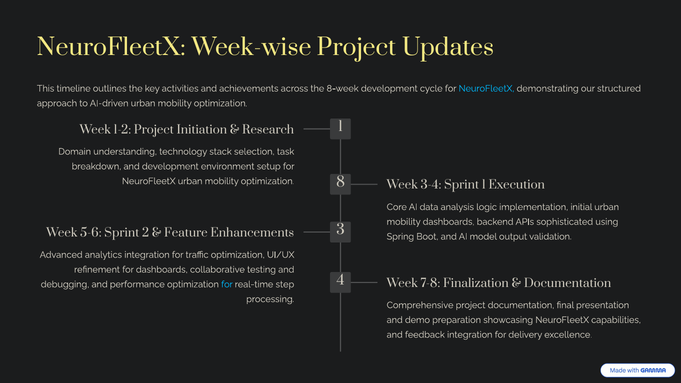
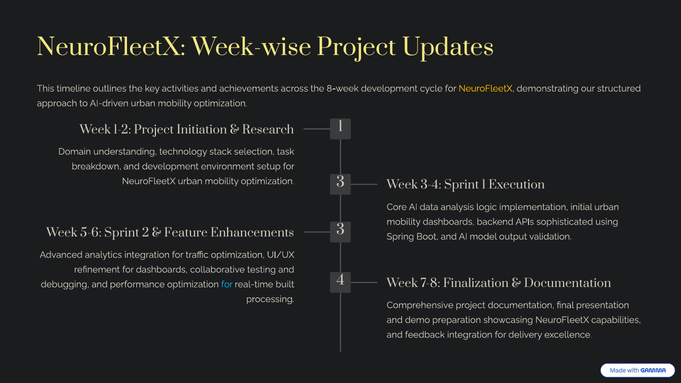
NeuroFleetX colour: light blue -> yellow (486, 89)
optimization 8: 8 -> 3 (341, 182)
step: step -> built (285, 284)
